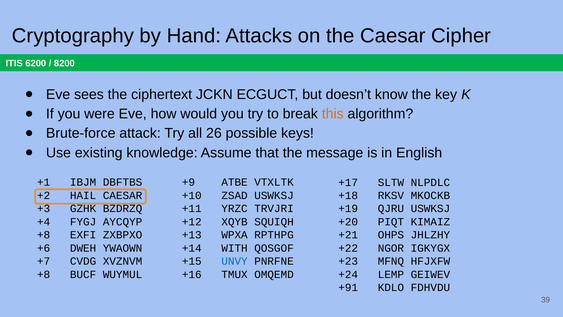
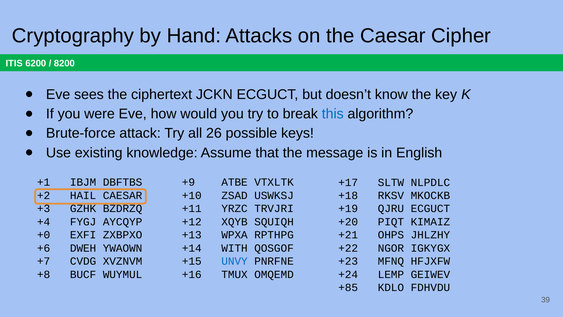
this colour: orange -> blue (333, 114)
QJRU USWKSJ: USWKSJ -> ECGUCT (430, 209)
+8: +8 -> +0 (44, 235)
+91: +91 -> +85 (348, 287)
